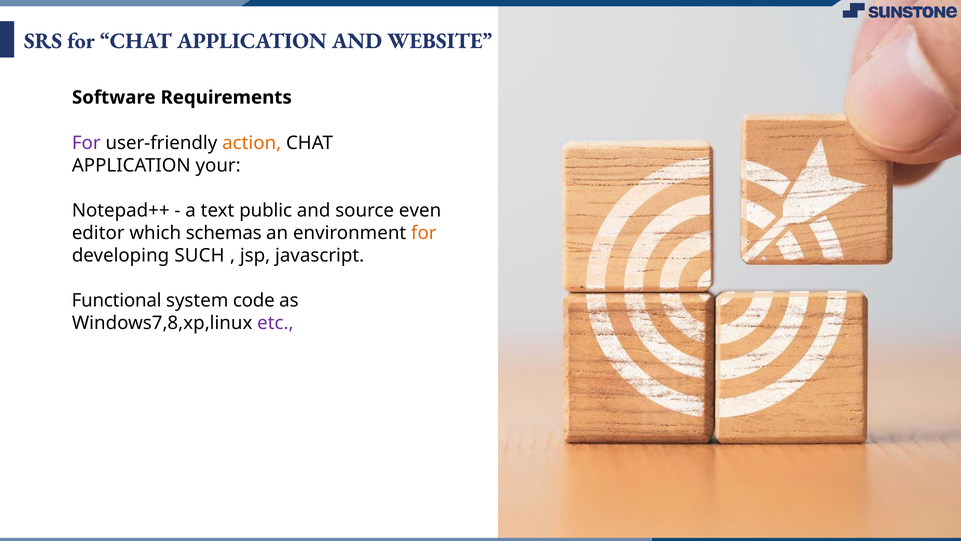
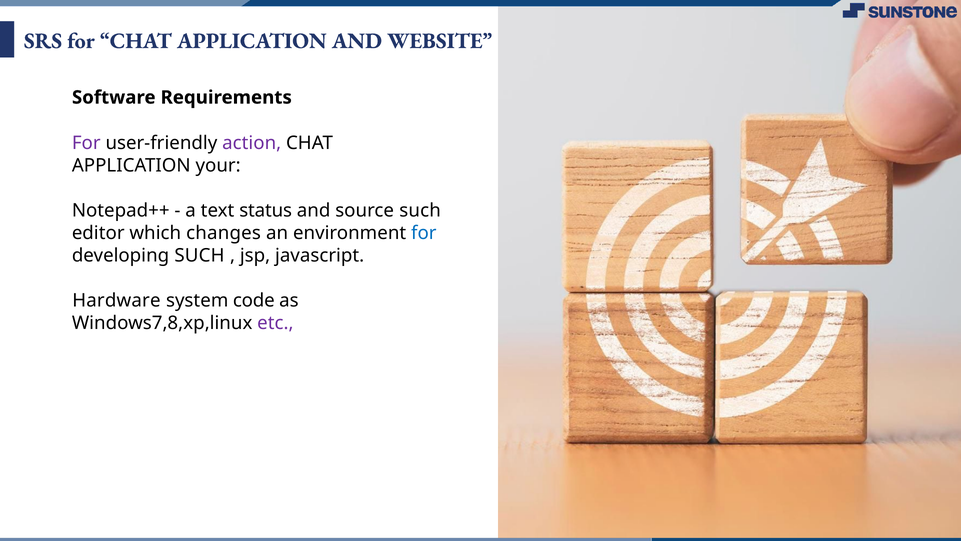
action colour: orange -> purple (252, 143)
public: public -> status (266, 210)
source even: even -> such (420, 210)
schemas: schemas -> changes (224, 233)
for colour: orange -> blue (424, 233)
Functional: Functional -> Hardware (116, 300)
